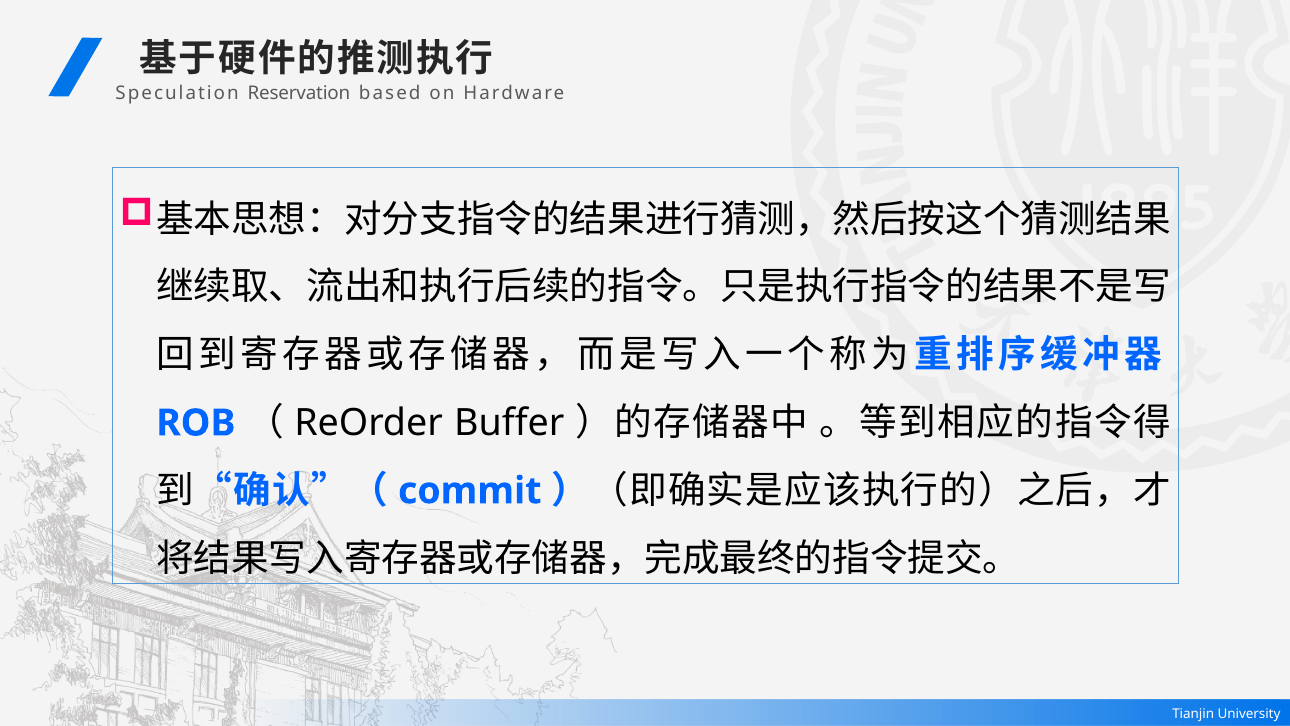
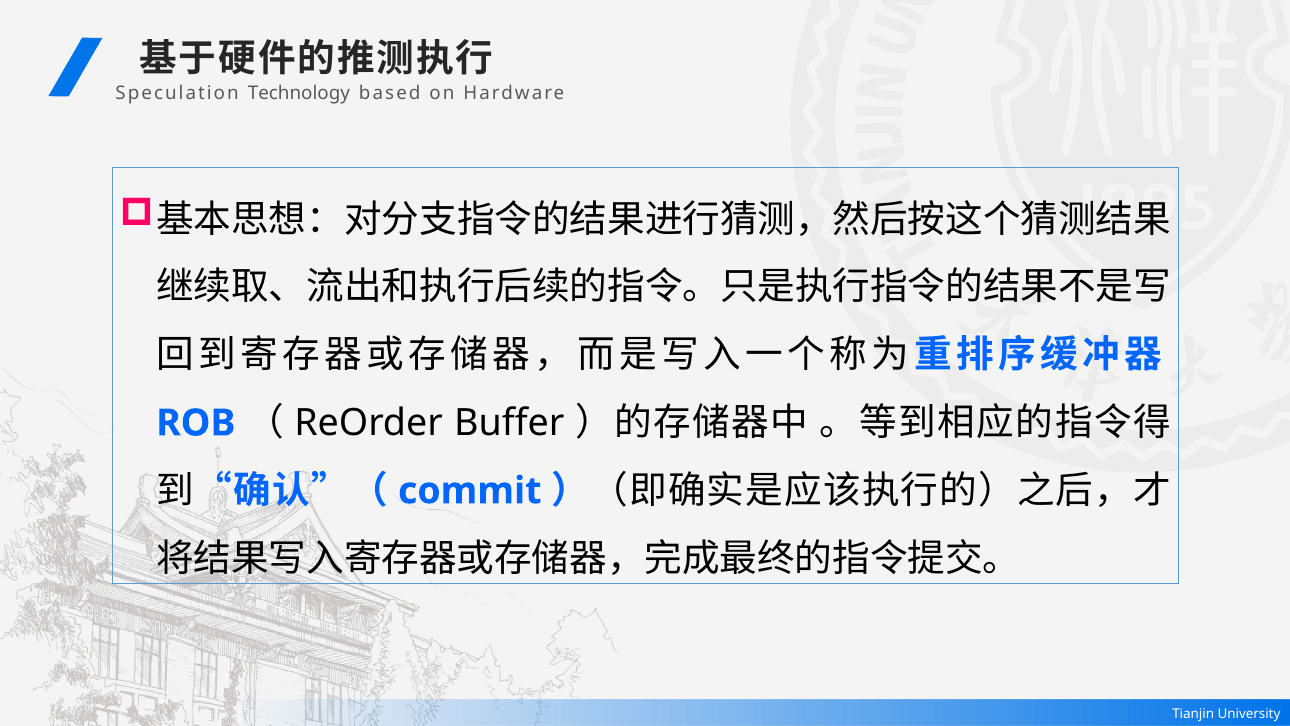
Reservation: Reservation -> Technology (299, 93)
